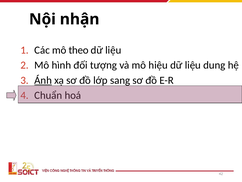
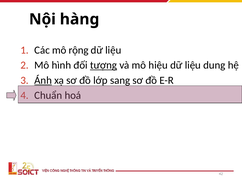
nhận: nhận -> hàng (80, 19)
theo: theo -> rộng (79, 50)
tượng underline: none -> present (104, 65)
